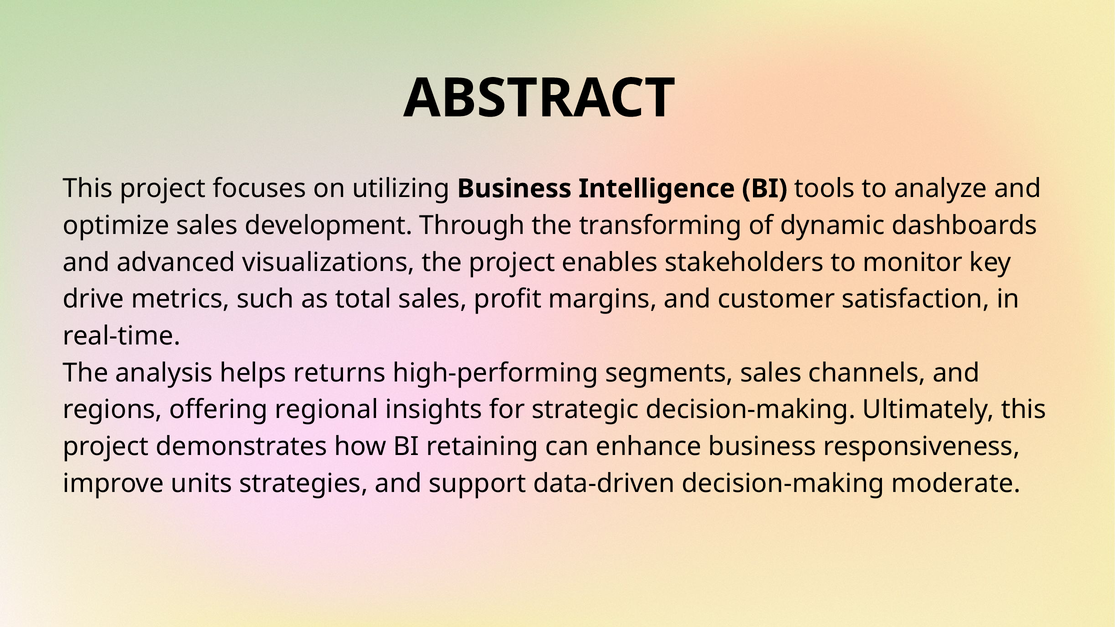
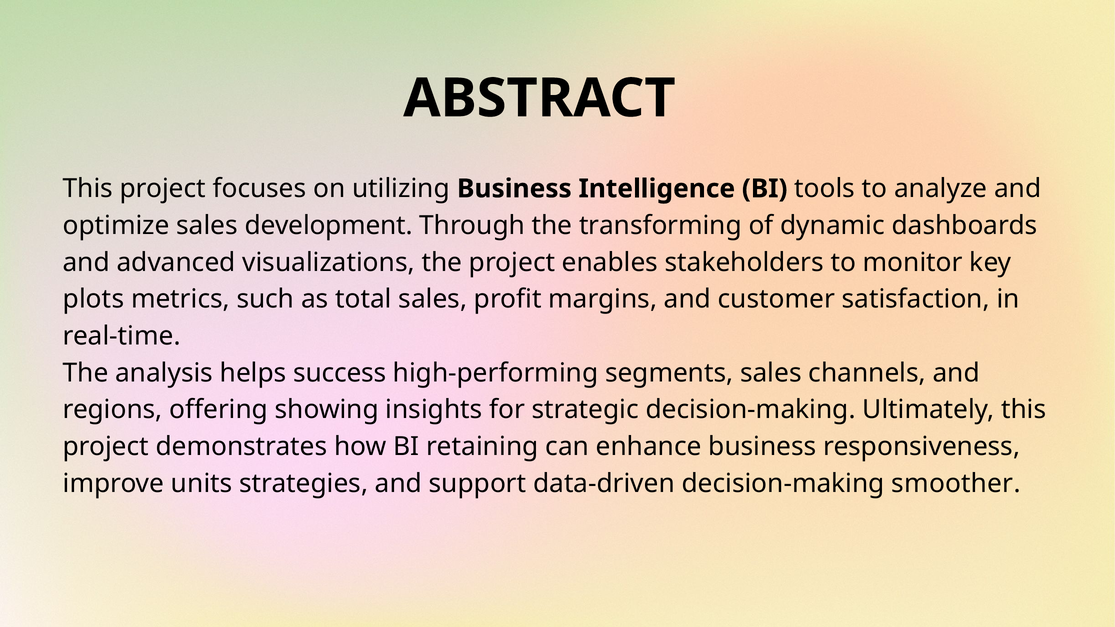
drive: drive -> plots (93, 299)
returns: returns -> success (340, 373)
regional: regional -> showing (327, 410)
moderate: moderate -> smoother (956, 484)
